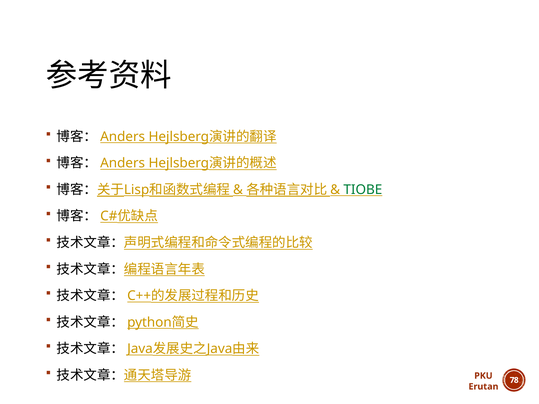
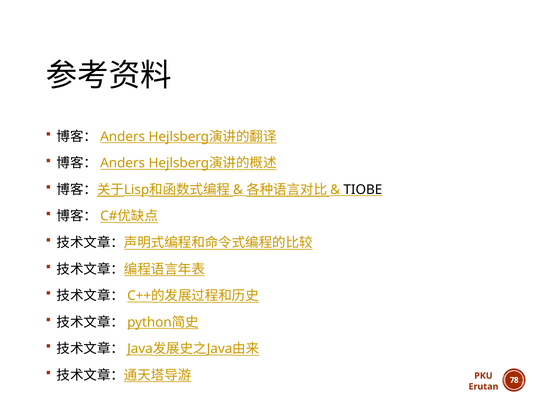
TIOBE colour: green -> black (363, 190)
